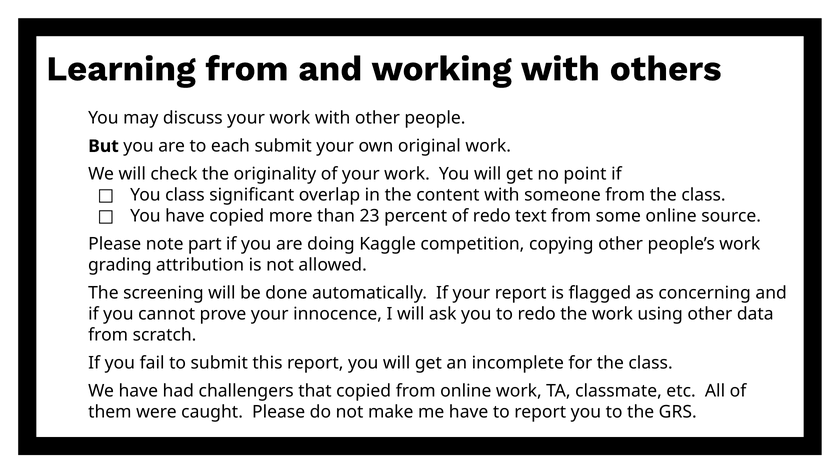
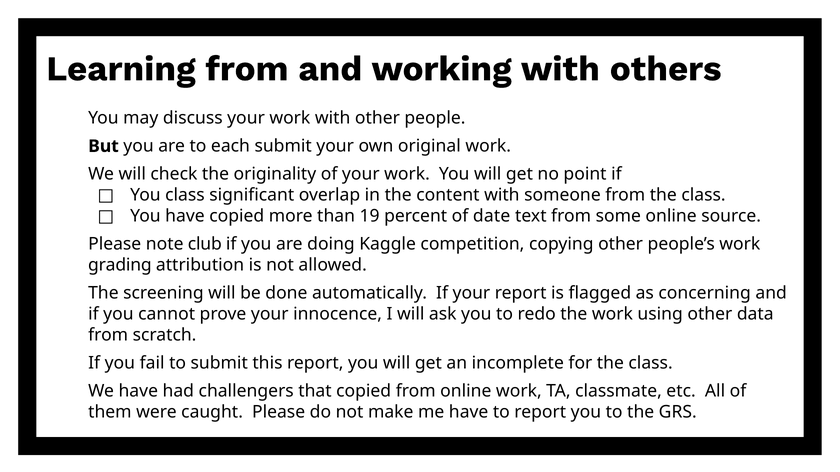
23: 23 -> 19 (370, 216)
of redo: redo -> date (492, 216)
part: part -> club (205, 244)
